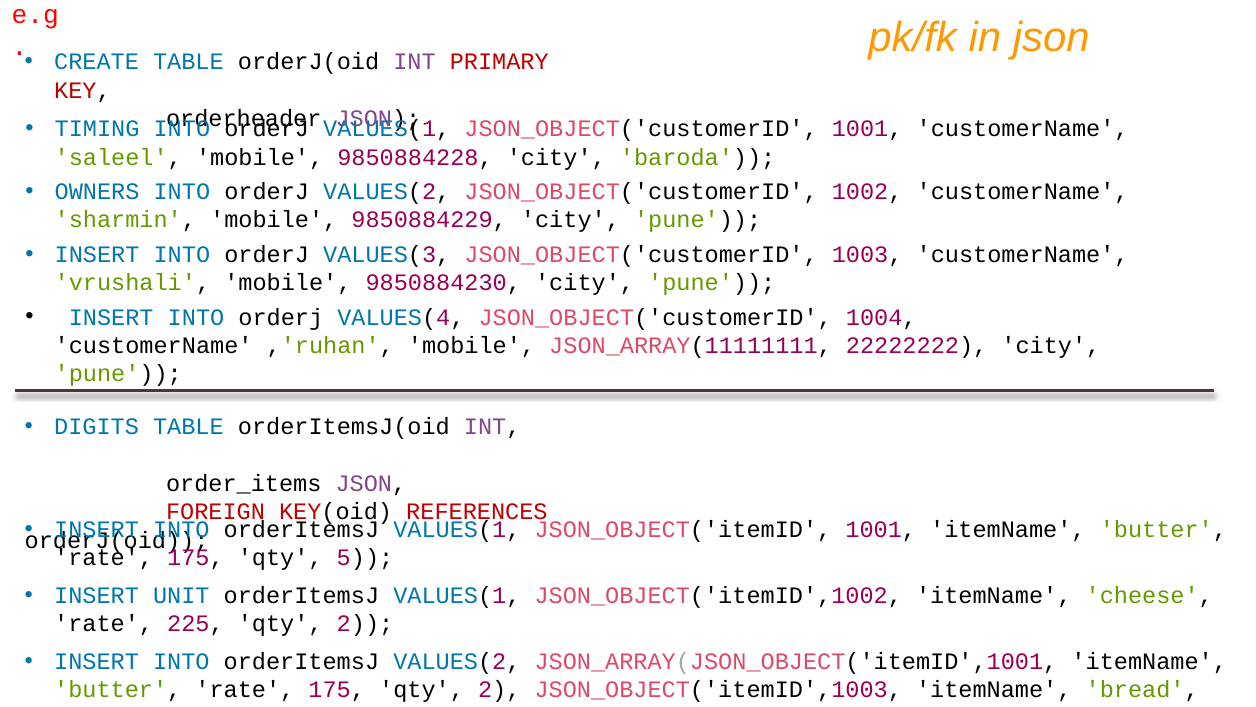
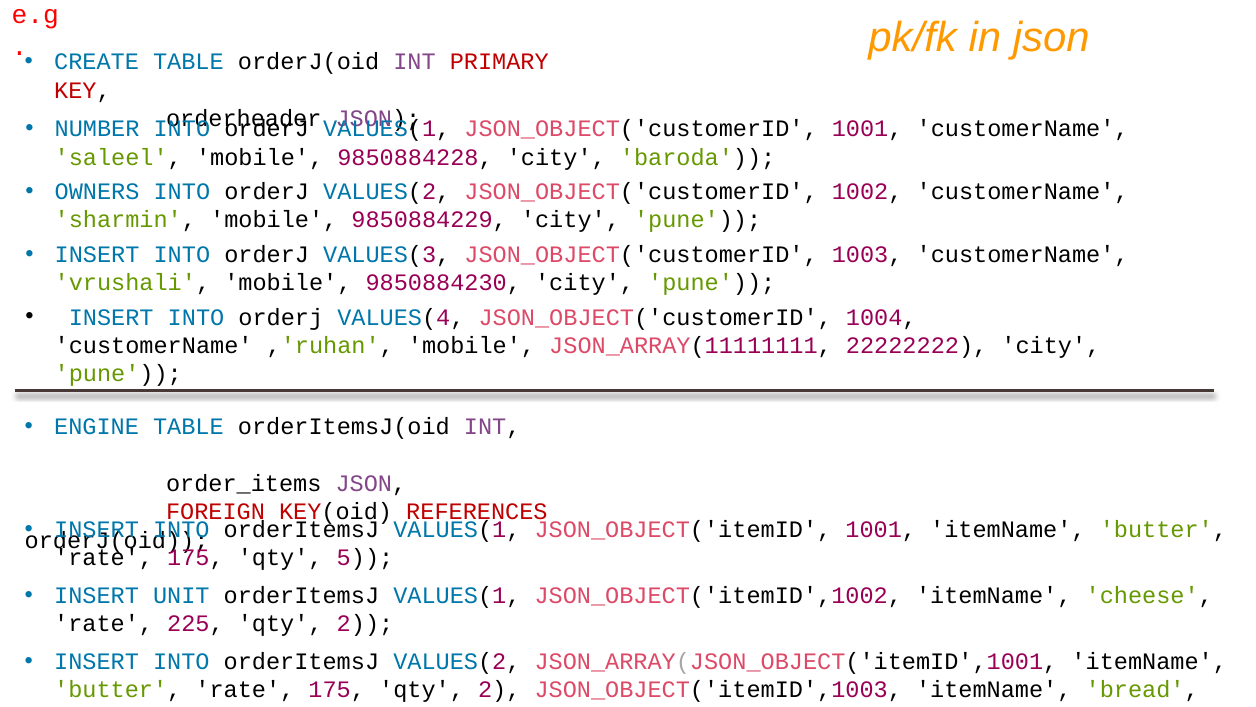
TIMING: TIMING -> NUMBER (97, 129)
DIGITS: DIGITS -> ENGINE (97, 427)
